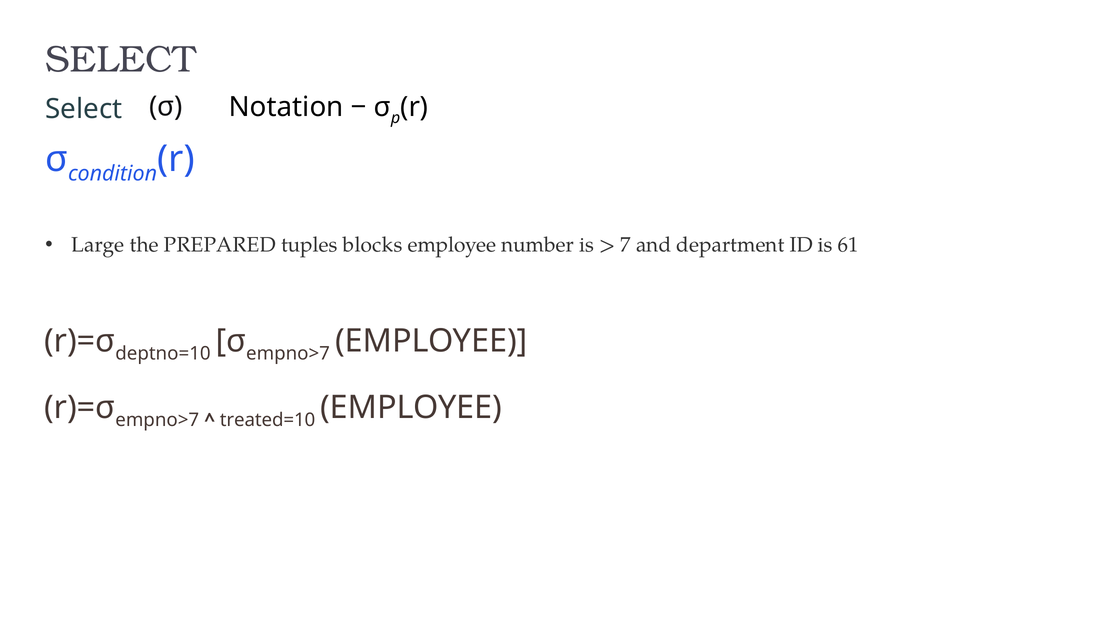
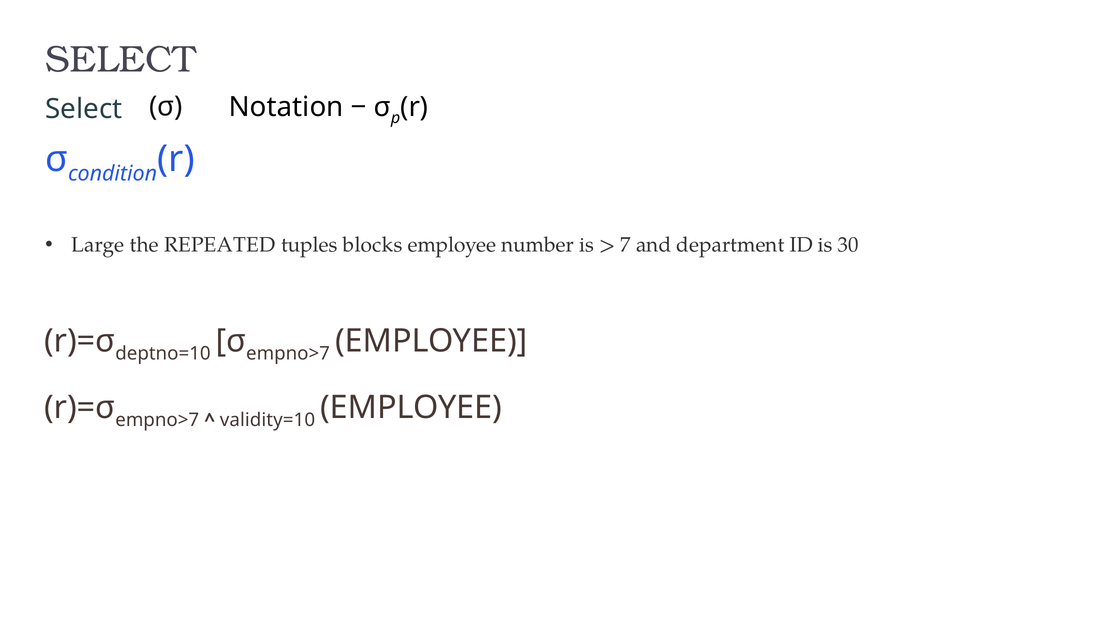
PREPARED: PREPARED -> REPEATED (220, 245)
61: 61 -> 30 (848, 245)
treated=10: treated=10 -> validity=10 (267, 420)
